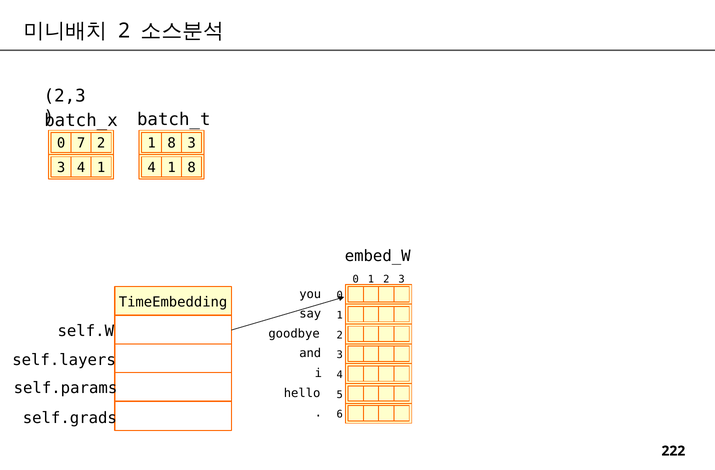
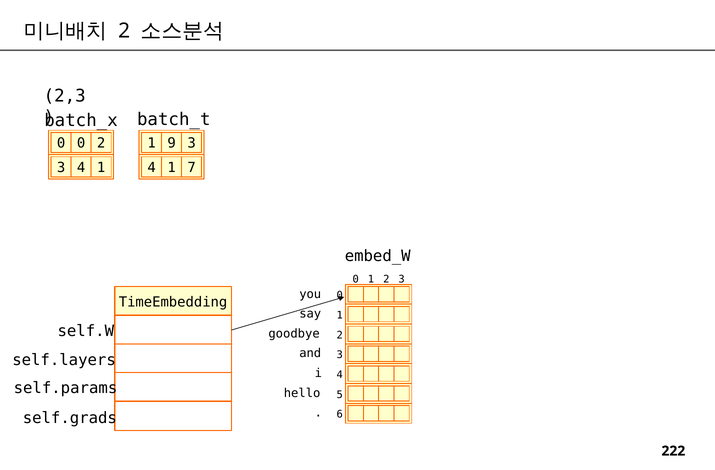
0 7: 7 -> 0 (81, 143)
8: 8 -> 9 (172, 143)
4 1 8: 8 -> 7 (192, 168)
